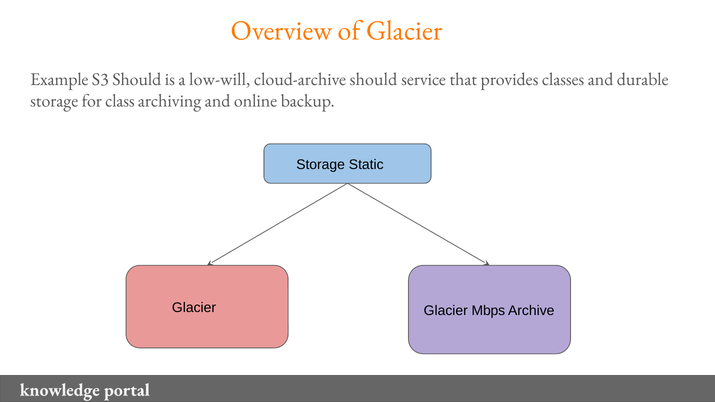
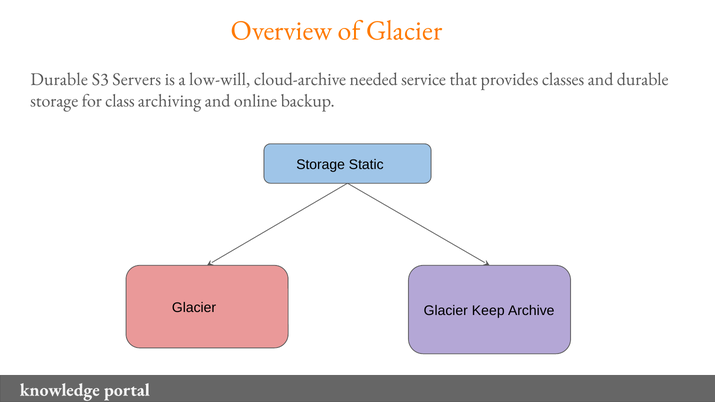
Example: Example -> Durable (59, 80)
S3 Should: Should -> Servers (137, 80)
cloud-archive should: should -> needed (374, 80)
Mbps: Mbps -> Keep (488, 311)
